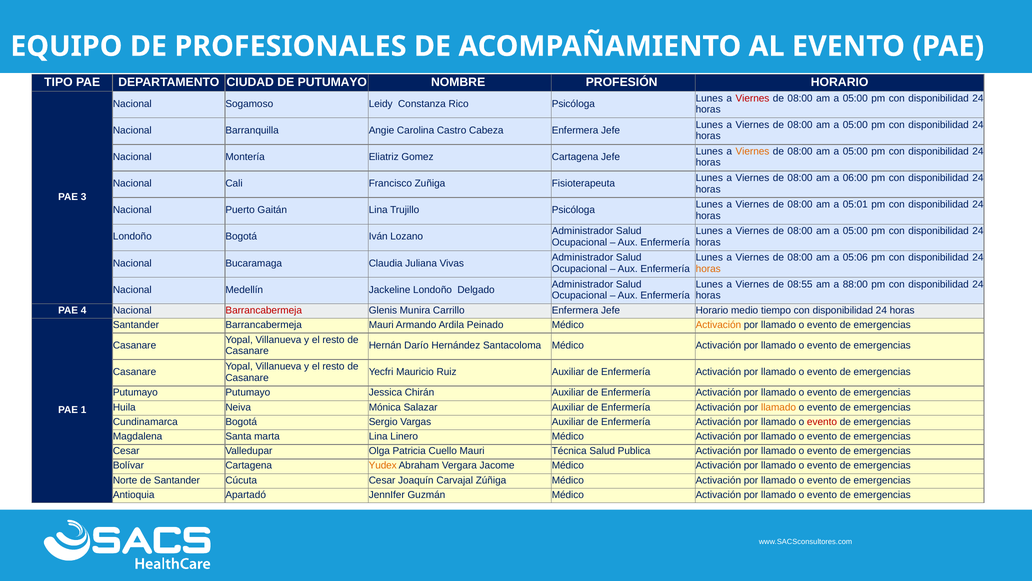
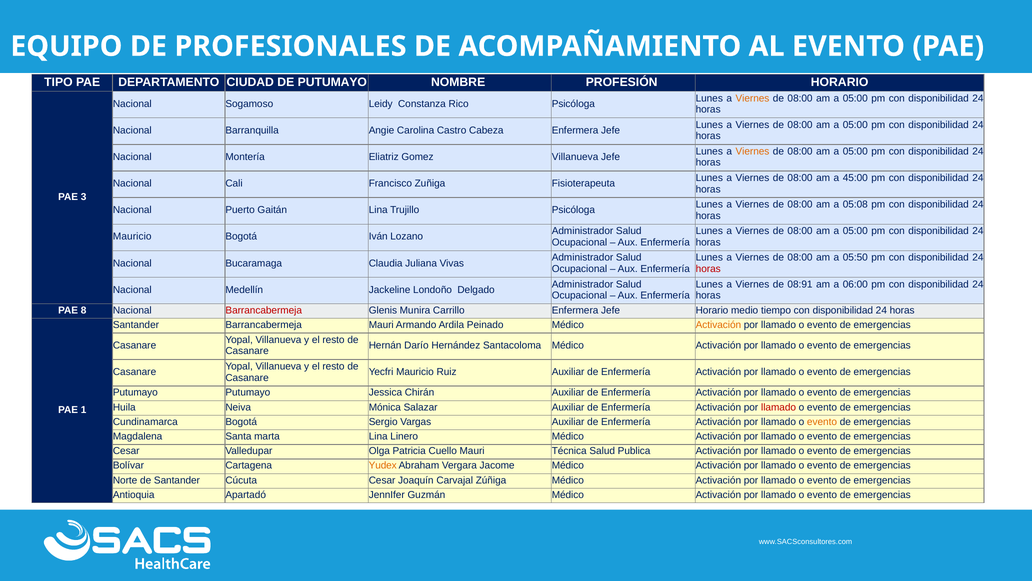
Viernes colour: red -> orange (752, 98)
Gomez Cartagena: Cartagena -> Villanueva (575, 157)
06:00: 06:00 -> 45:00 (855, 178)
05:01: 05:01 -> 05:08 (855, 204)
Londoño: Londoño -> Mauricio (132, 236)
05:06: 05:06 -> 05:50 (855, 257)
horas colour: orange -> red (708, 269)
08:55: 08:55 -> 08:91 (800, 284)
88:00: 88:00 -> 06:00 (855, 284)
4: 4 -> 8 (84, 310)
llamado colour: orange -> red (779, 407)
evento colour: red -> orange (822, 422)
